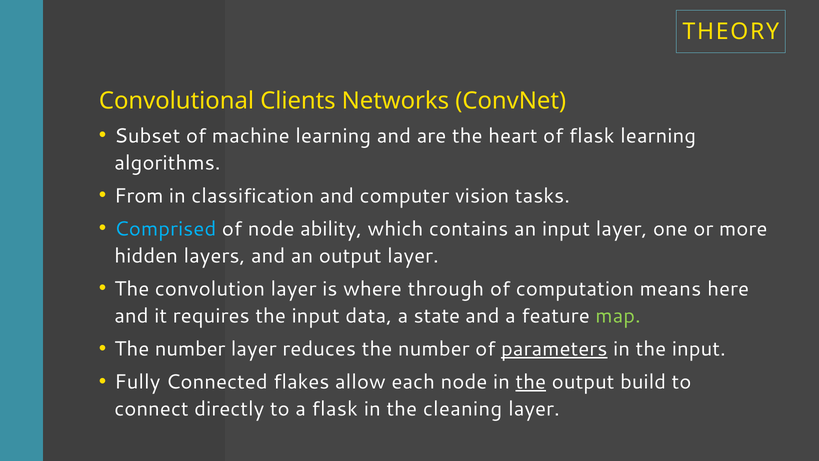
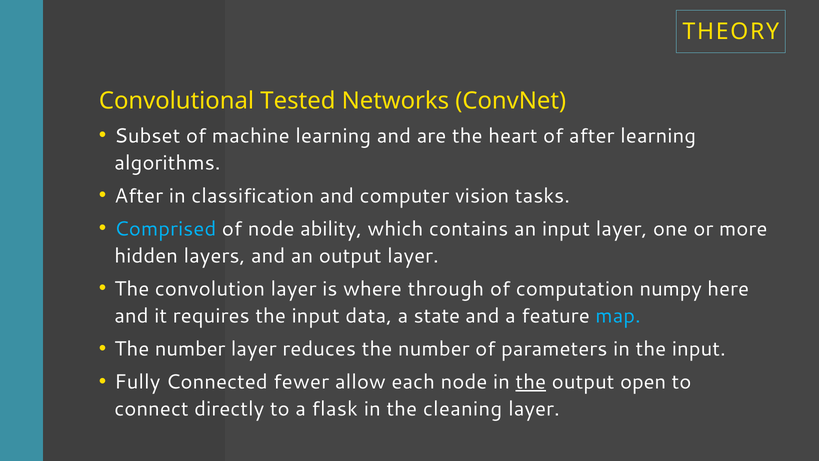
Clients: Clients -> Tested (298, 101)
of flask: flask -> after (592, 136)
From: From -> After (139, 196)
means: means -> numpy (671, 289)
map colour: light green -> light blue (618, 316)
parameters underline: present -> none (554, 349)
flakes: flakes -> fewer (301, 382)
build: build -> open (643, 382)
